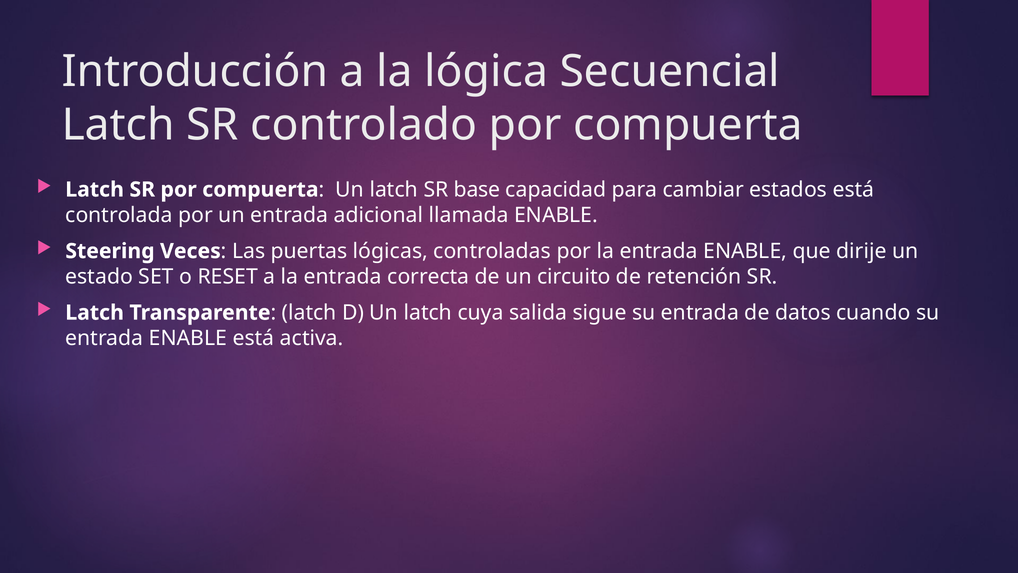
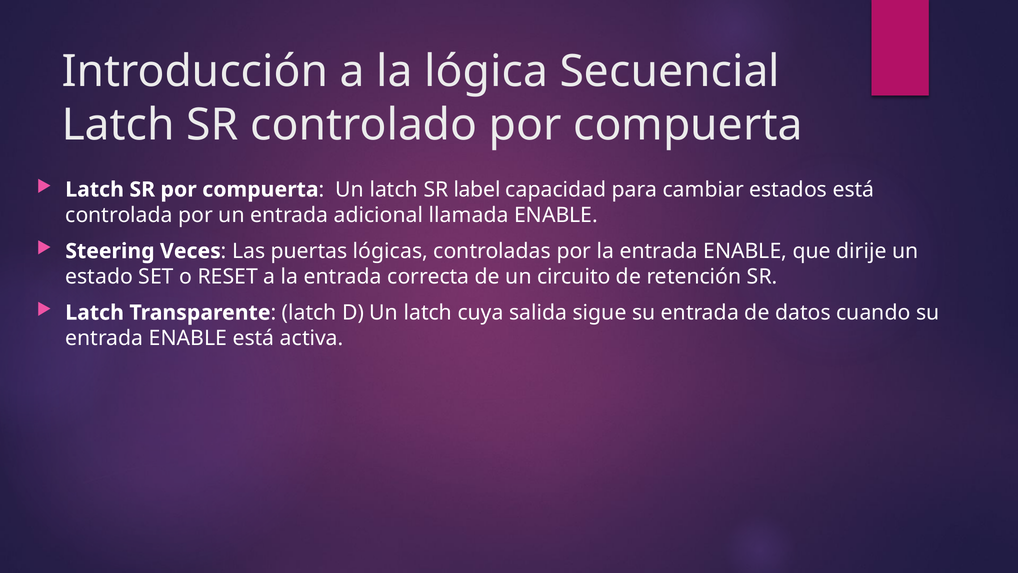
base: base -> label (477, 189)
